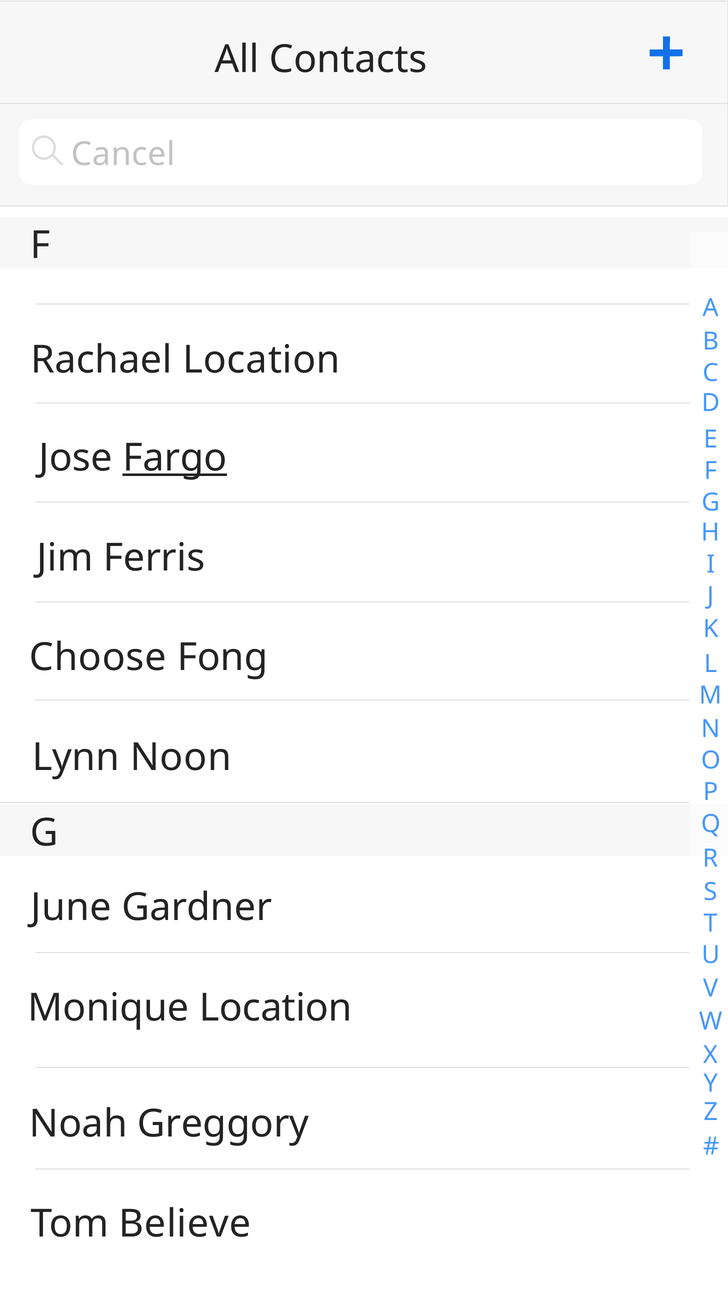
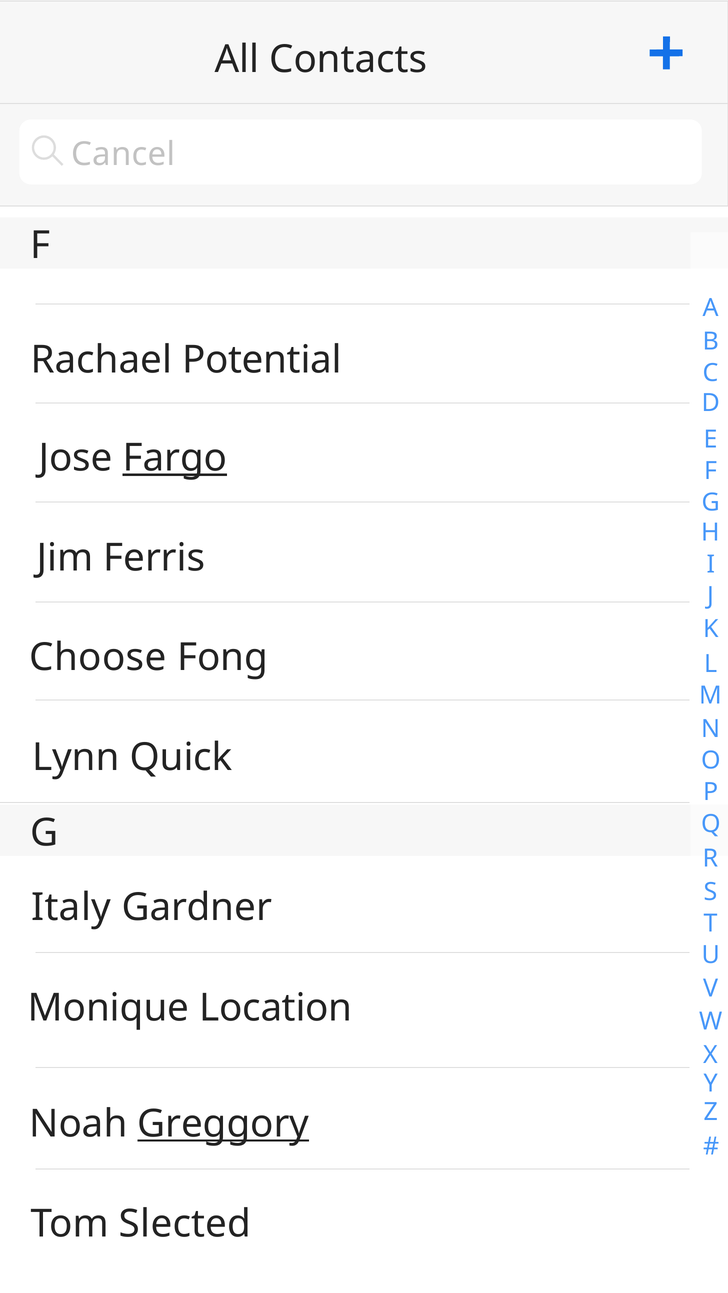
Rachael Location: Location -> Potential (262, 360)
Noon: Noon -> Quick (181, 757)
June: June -> Italy (71, 907)
Greggory underline: none -> present (223, 1123)
Believe: Believe -> Slected (185, 1223)
